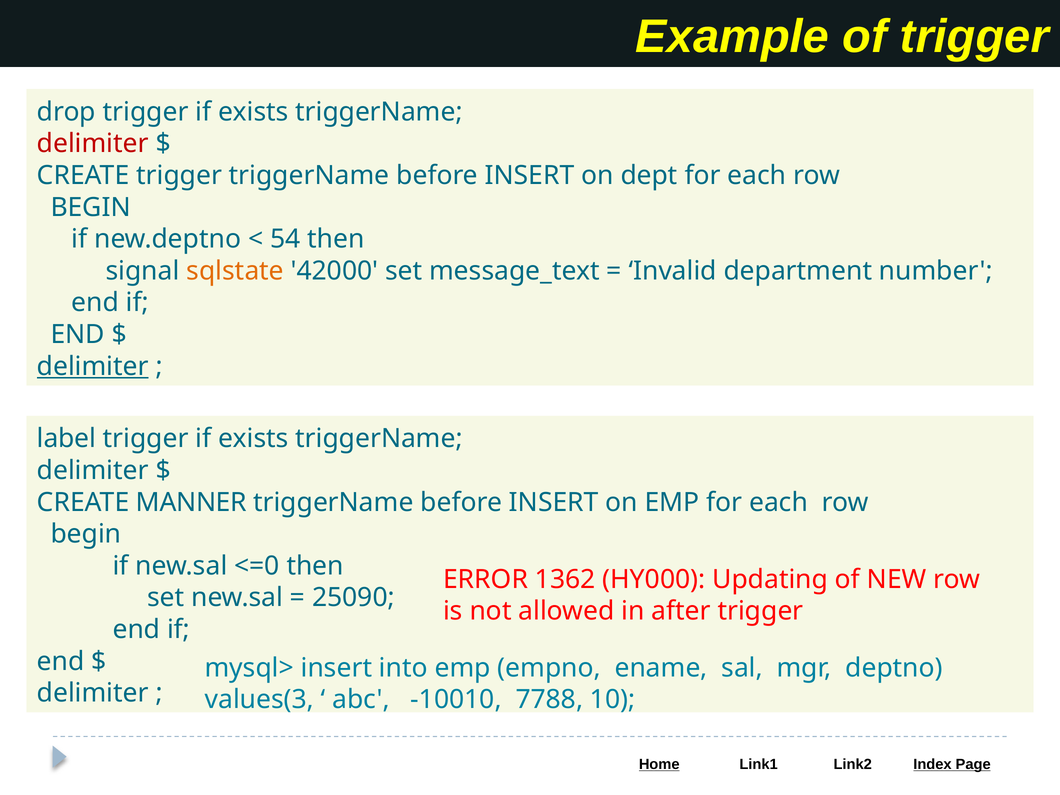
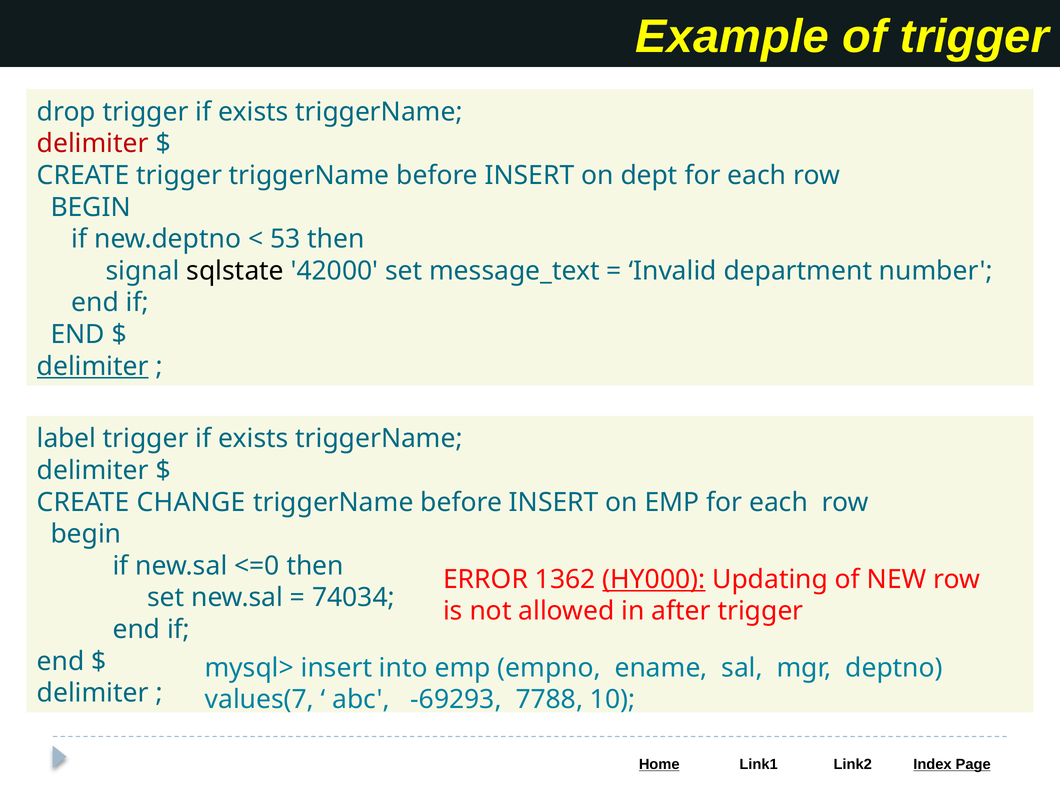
54: 54 -> 53 (285, 239)
sqlstate colour: orange -> black (235, 271)
MANNER: MANNER -> CHANGE (191, 502)
HY000 underline: none -> present (654, 579)
25090: 25090 -> 74034 (353, 598)
values(3: values(3 -> values(7 (259, 700)
-10010: -10010 -> -69293 (456, 700)
